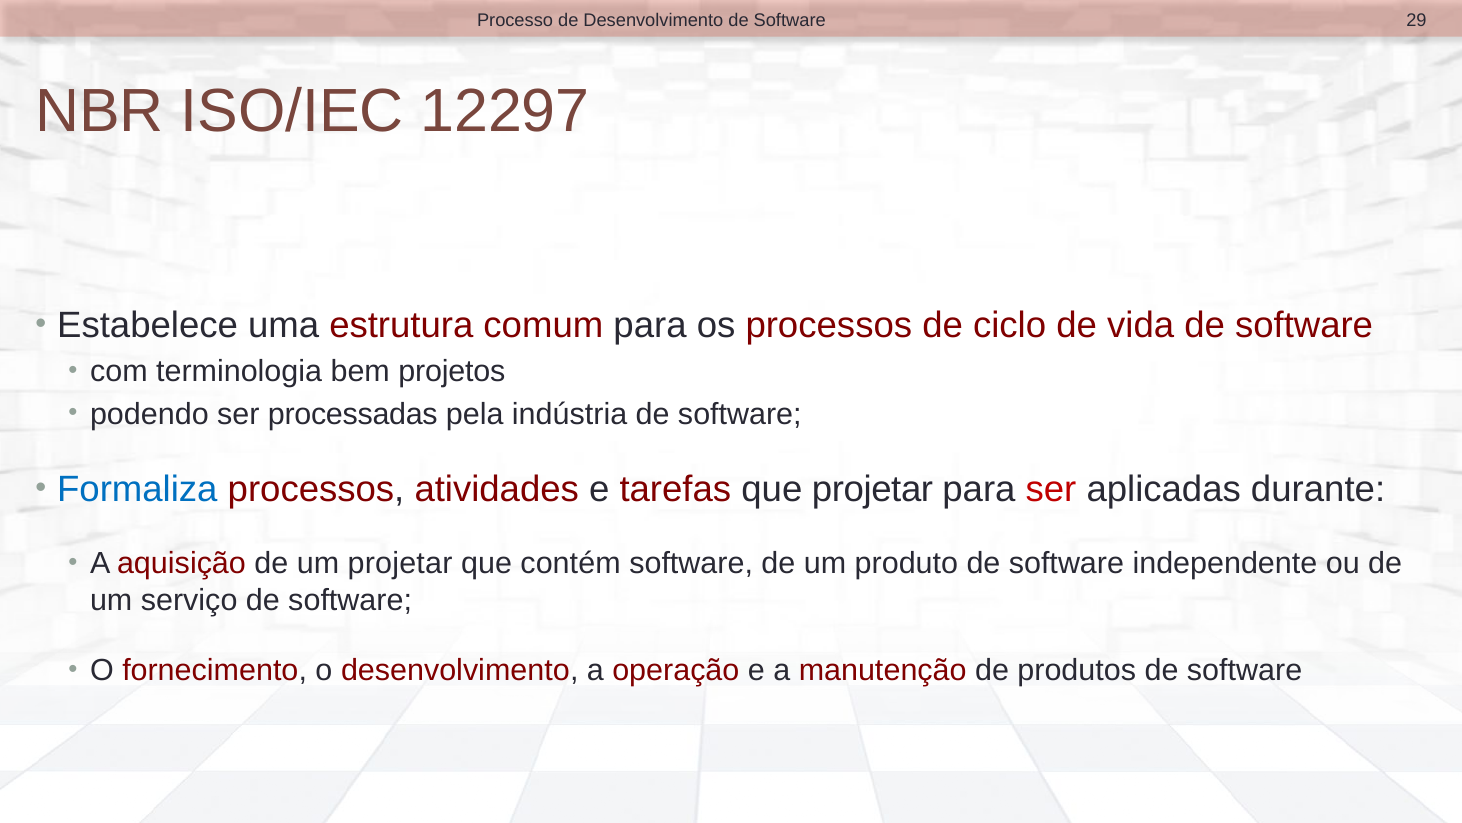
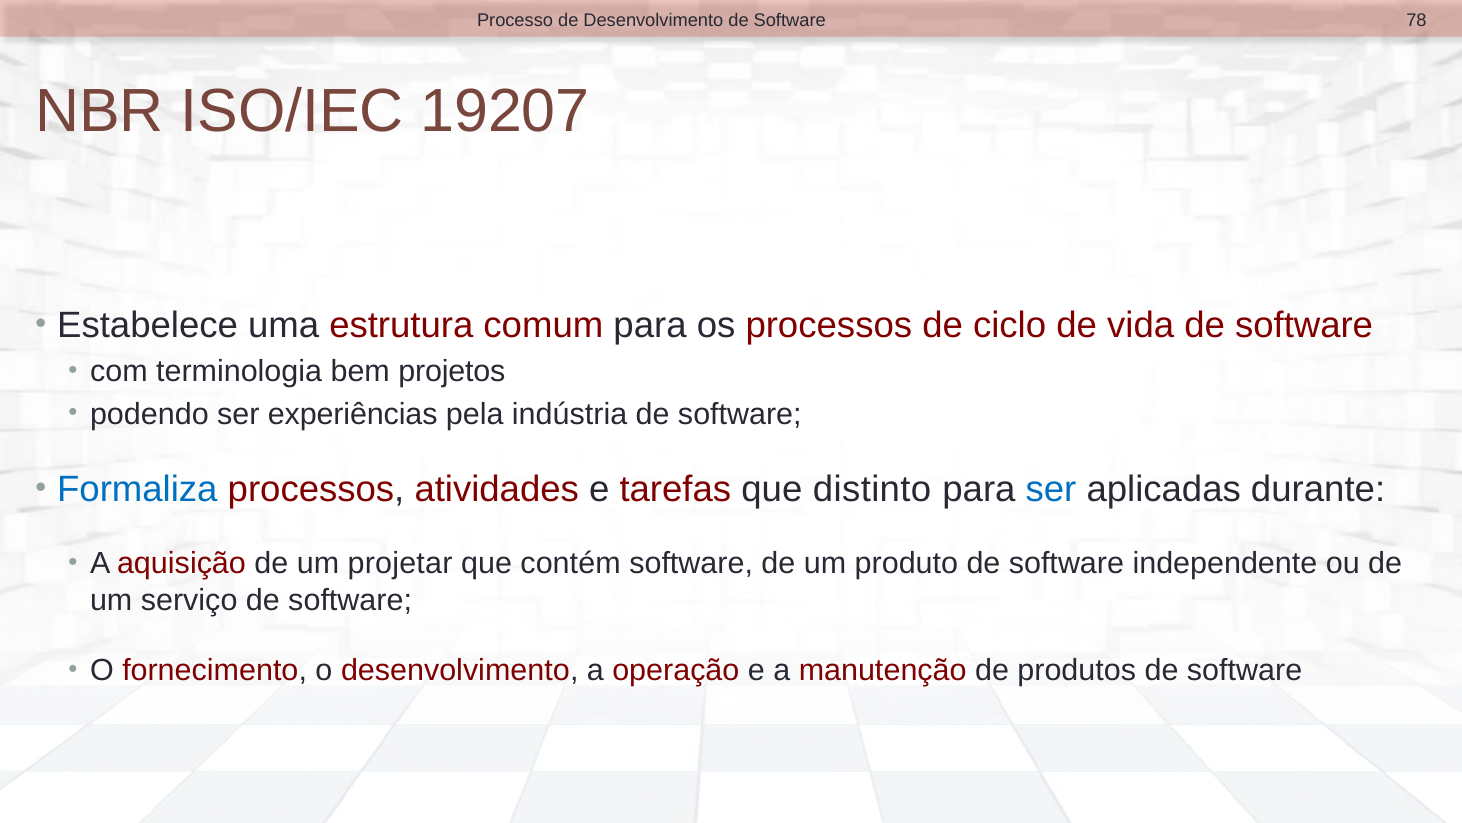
29: 29 -> 78 (1416, 21)
12297: 12297 -> 19207 (505, 111)
processadas: processadas -> experiências (353, 414)
que projetar: projetar -> distinto (872, 489)
ser colour: red -> blue (1051, 489)
